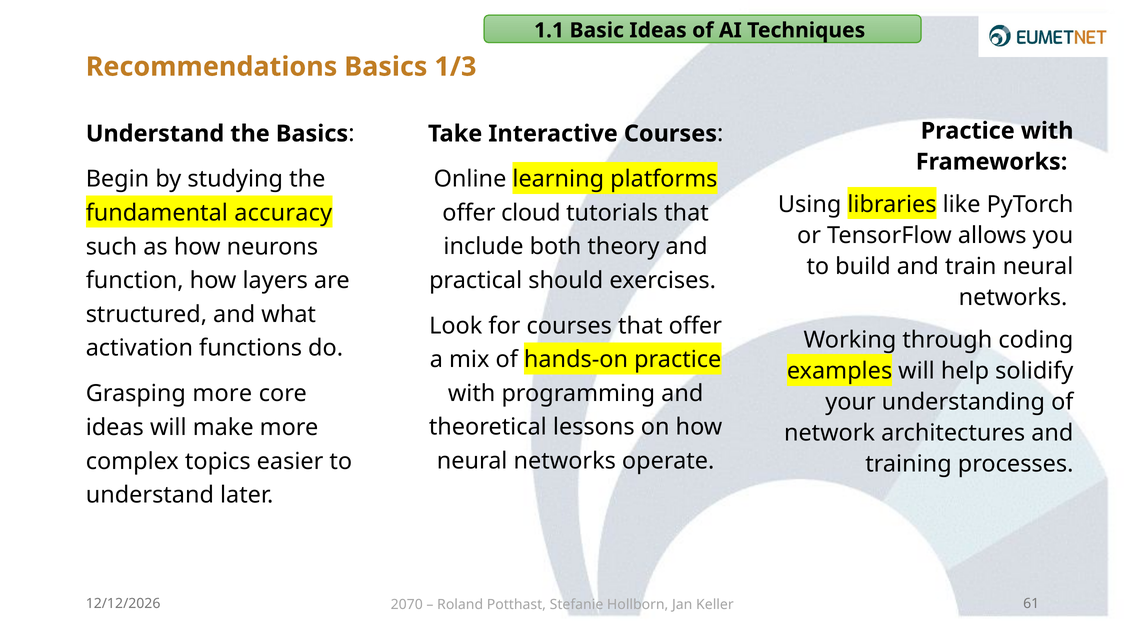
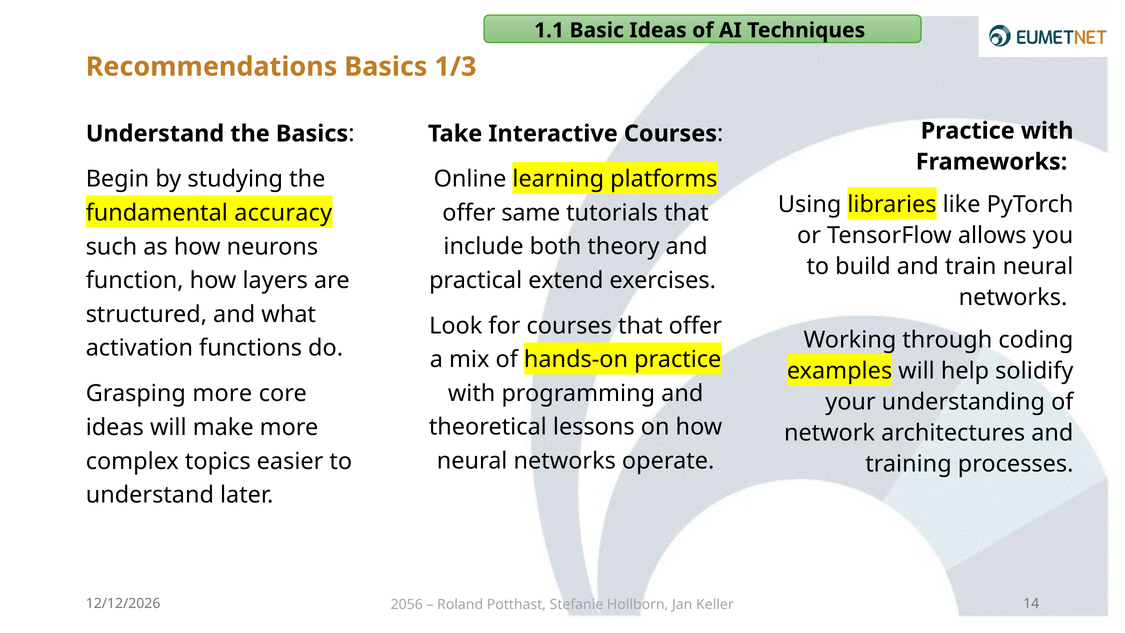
cloud: cloud -> same (531, 213)
should: should -> extend (566, 280)
61: 61 -> 14 (1031, 603)
2070: 2070 -> 2056 (407, 604)
